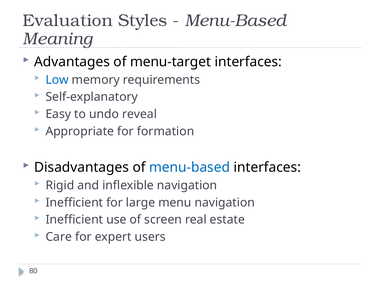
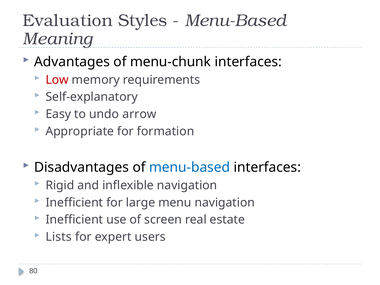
menu-target: menu-target -> menu-chunk (171, 62)
Low colour: blue -> red (57, 80)
reveal: reveal -> arrow (139, 114)
Care: Care -> Lists (59, 237)
